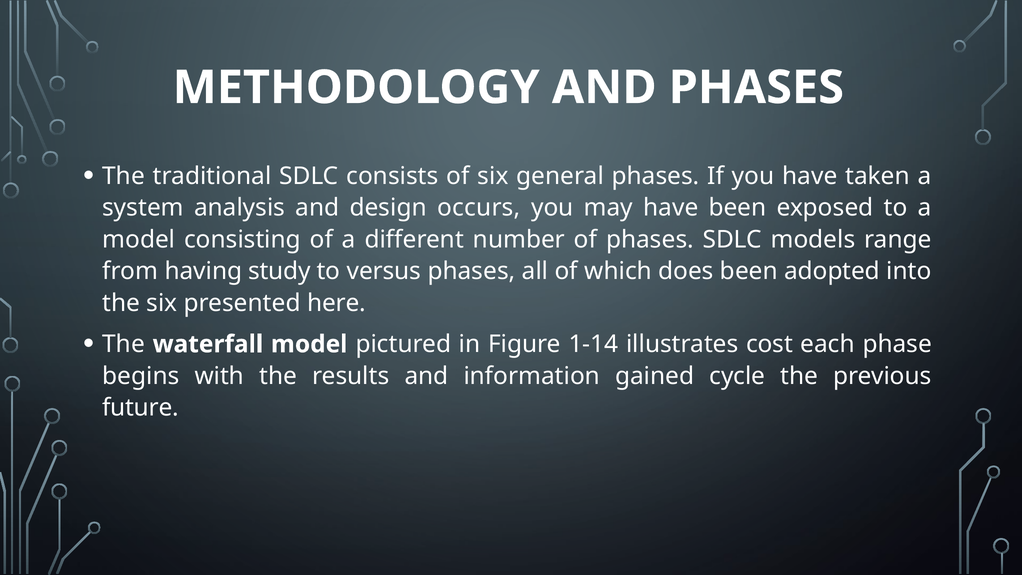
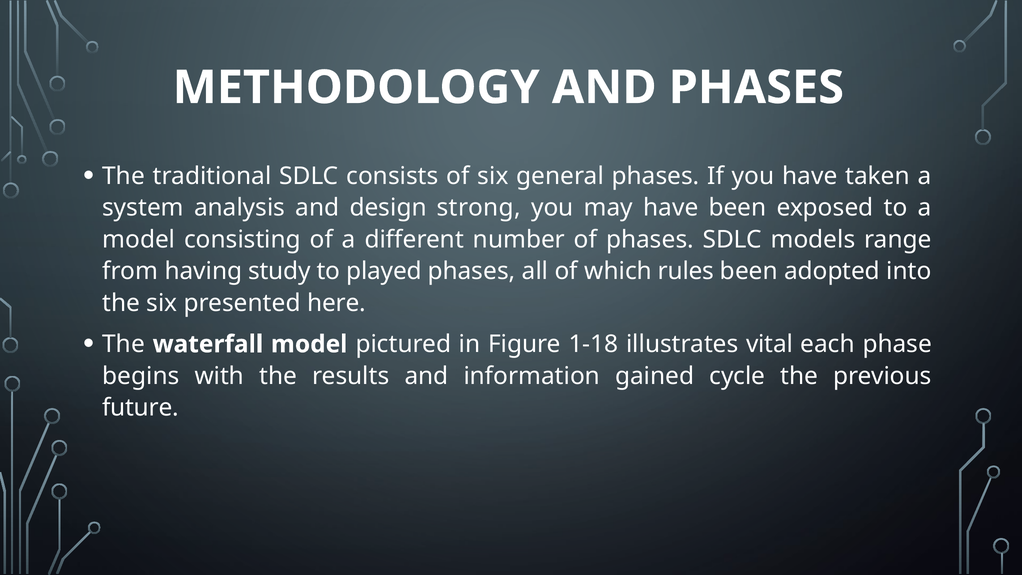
occurs: occurs -> strong (479, 208)
versus: versus -> played (384, 271)
does: does -> rules (686, 271)
1-14: 1-14 -> 1-18 (593, 344)
cost: cost -> vital (770, 344)
